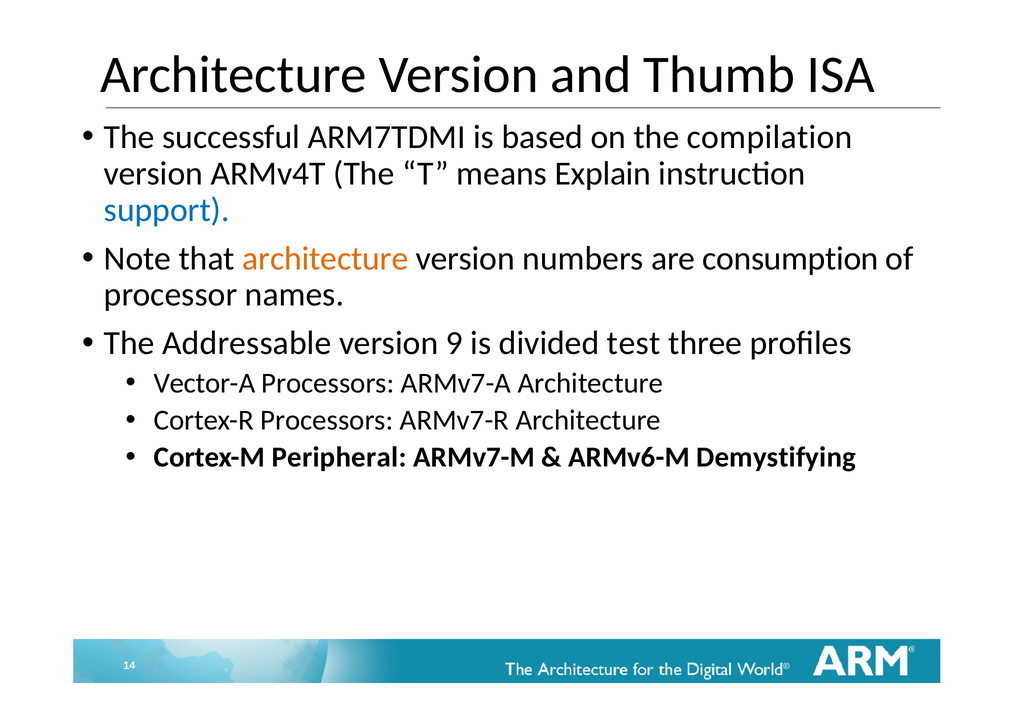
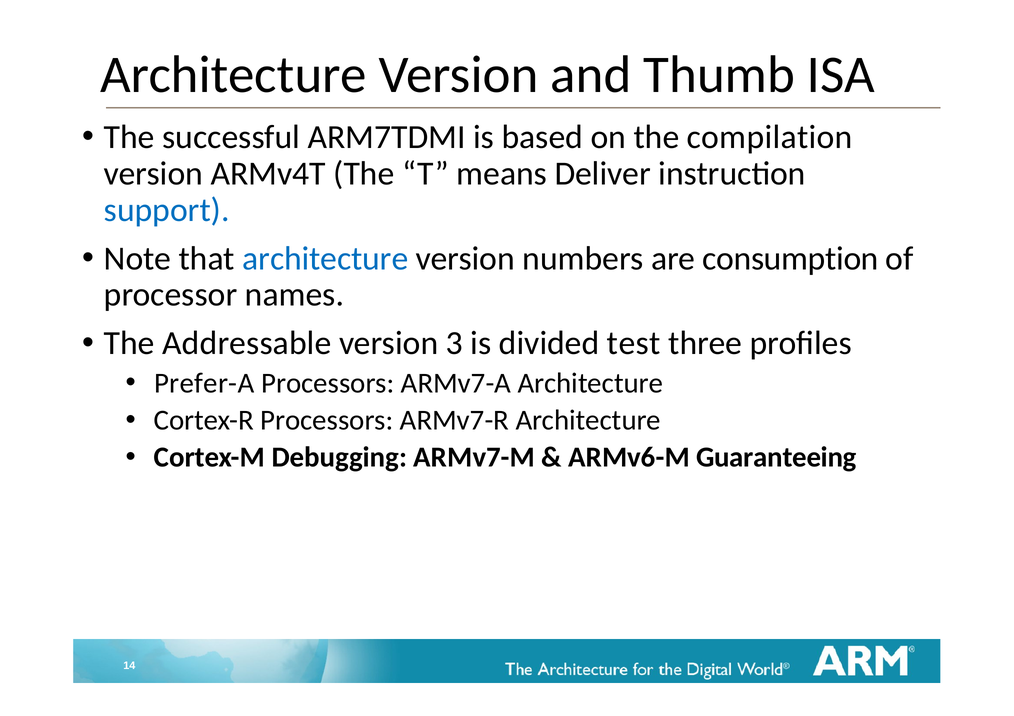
Explain: Explain -> Deliver (603, 174)
architecture colour: orange -> blue (325, 259)
9: 9 -> 3 (454, 344)
Vector-A: Vector-A -> Prefer-A (204, 383)
Peripheral: Peripheral -> Debugging (339, 458)
Demystifying: Demystifying -> Guaranteeing (776, 458)
